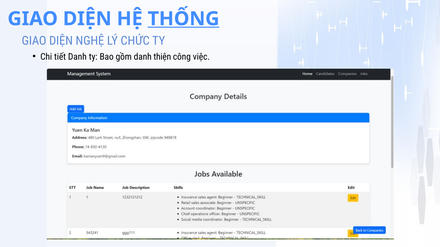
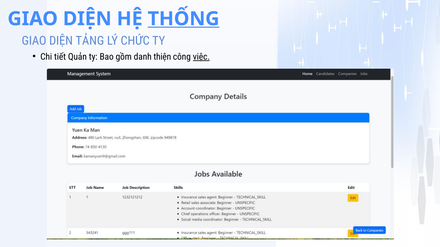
NGHỆ: NGHỆ -> TẢNG (90, 41)
tiết Danh: Danh -> Quản (77, 57)
việc underline: none -> present (201, 57)
